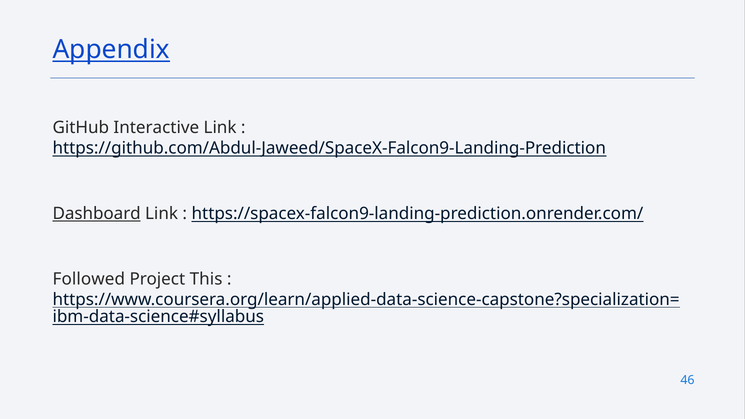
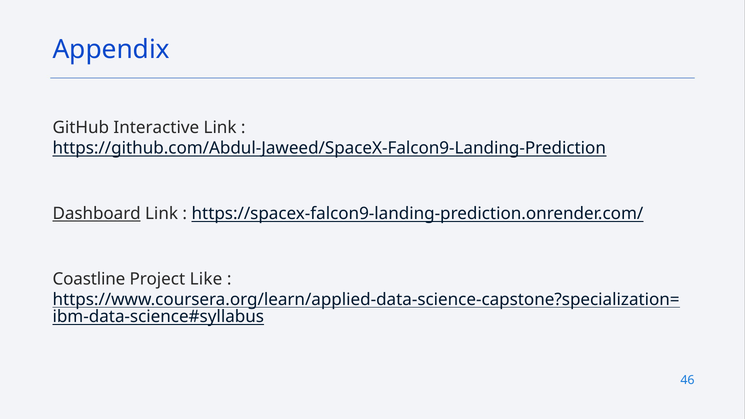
Appendix underline: present -> none (111, 50)
Followed: Followed -> Coastline (89, 279)
This: This -> Like (206, 279)
